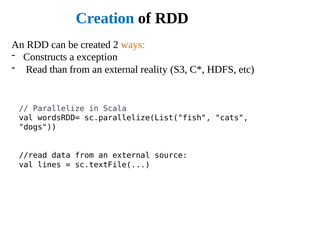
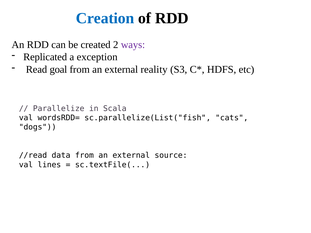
ways colour: orange -> purple (133, 45)
Constructs: Constructs -> Replicated (45, 57)
than: than -> goal (58, 70)
